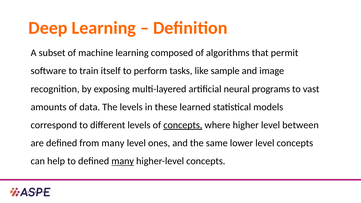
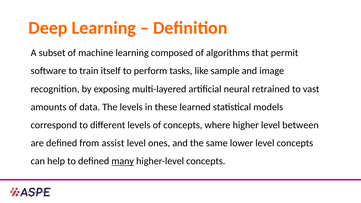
programs: programs -> retrained (271, 89)
concepts underline: present -> none (183, 125)
from many: many -> assist (113, 143)
